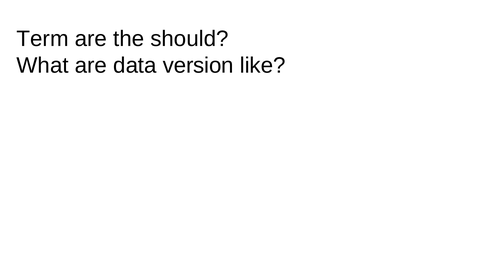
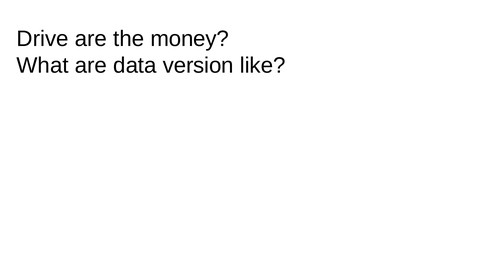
Term: Term -> Drive (43, 39)
should: should -> money (190, 39)
